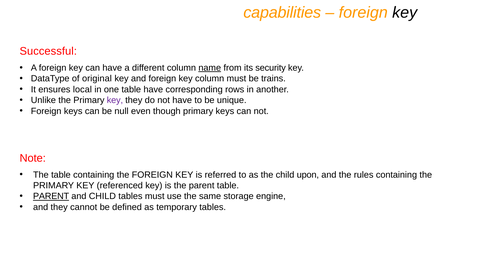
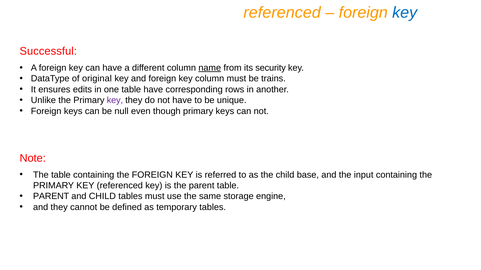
capabilities: capabilities -> referenced (282, 13)
key colour: black -> blue (405, 13)
local: local -> edits (82, 90)
upon: upon -> base (308, 175)
rules: rules -> input (364, 175)
PARENT underline: present -> none (51, 197)
